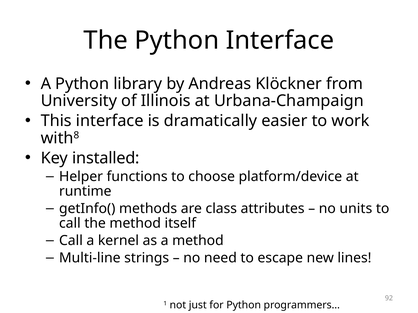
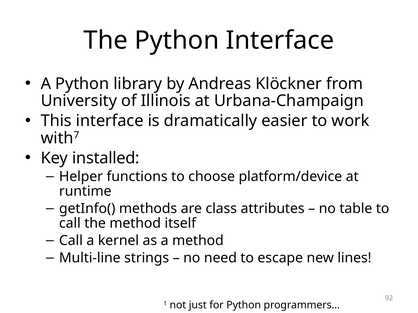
8: 8 -> 7 (76, 135)
units: units -> table (356, 209)
